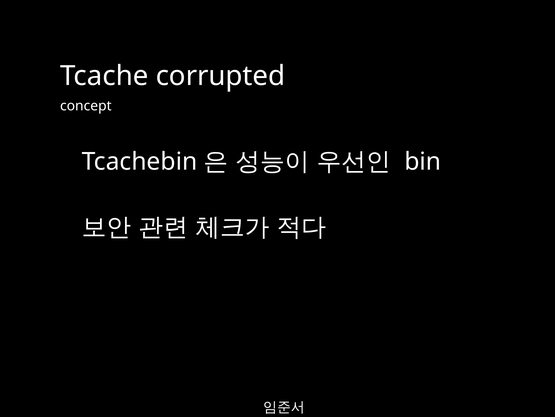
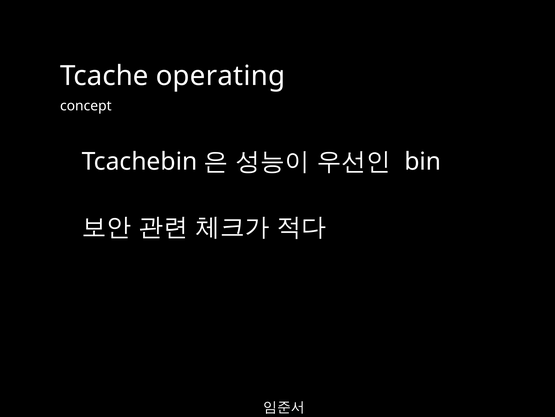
corrupted: corrupted -> operating (220, 76)
